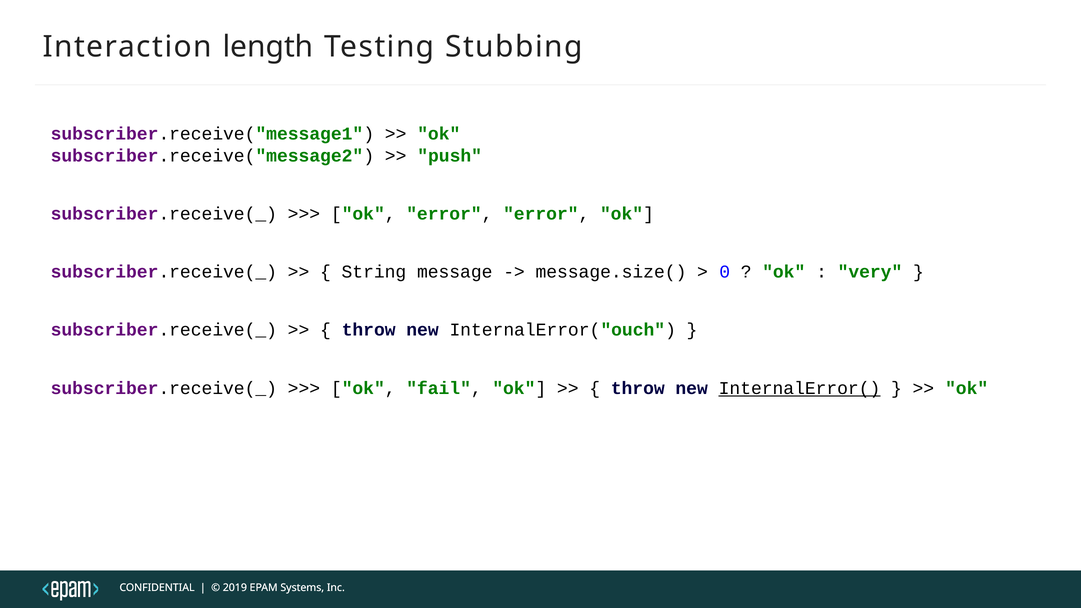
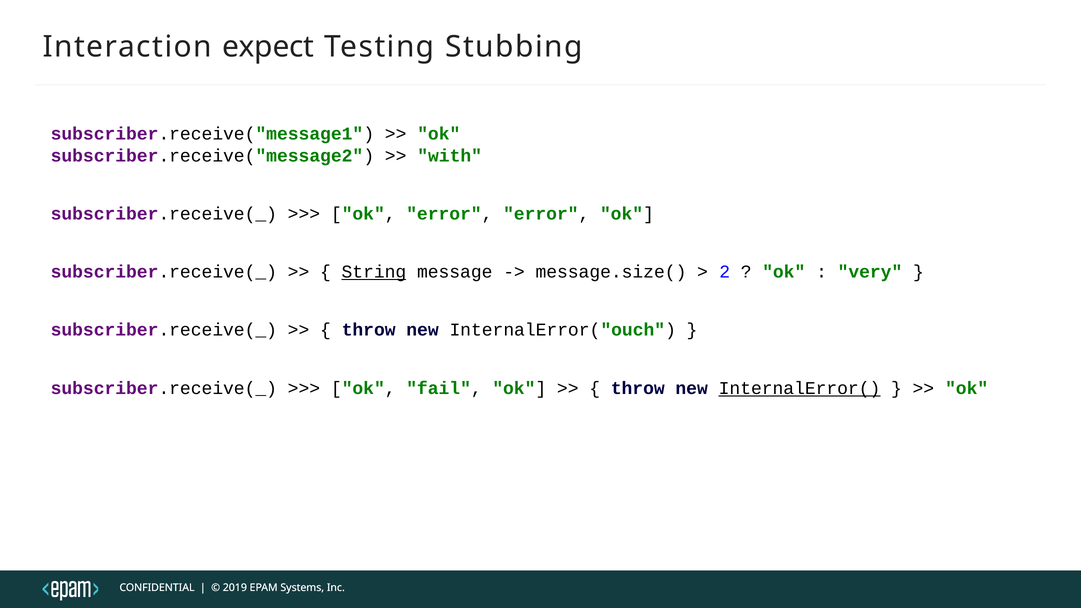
length: length -> expect (268, 47)
push: push -> with (450, 156)
String underline: none -> present (374, 272)
0: 0 -> 2 (725, 272)
